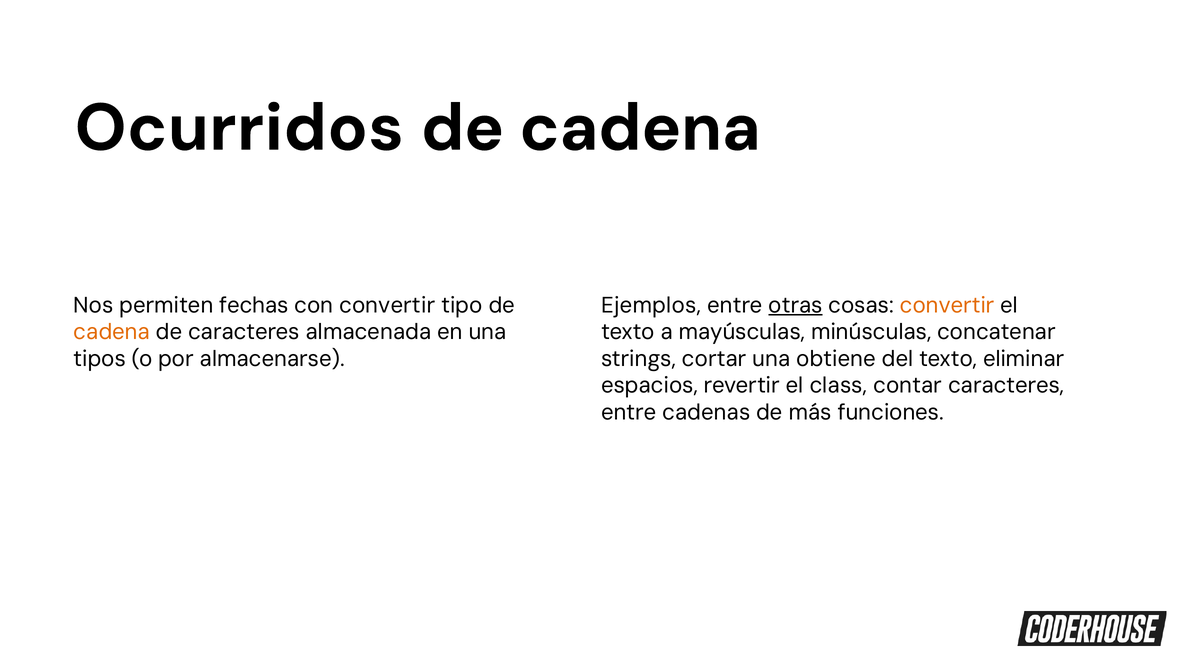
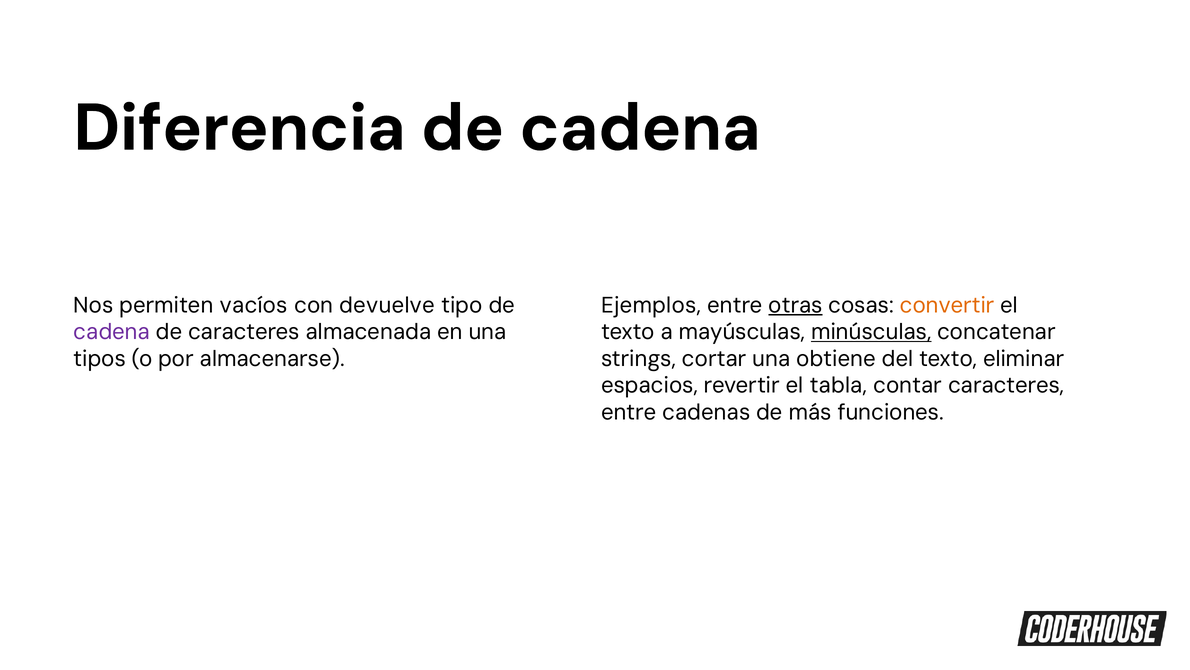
Ocurridos: Ocurridos -> Diferencia (240, 128)
fechas: fechas -> vacíos (254, 305)
con convertir: convertir -> devuelve (387, 305)
cadena colour: orange -> purple (112, 332)
minúsculas underline: none -> present (871, 332)
class: class -> tabla (838, 385)
